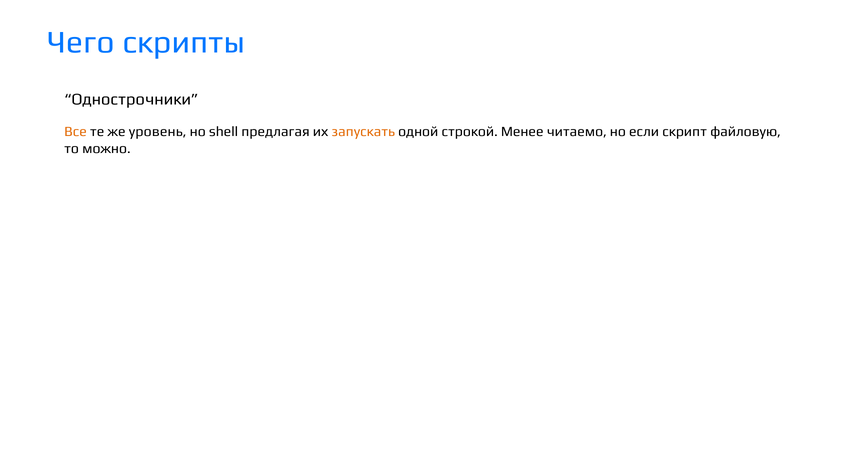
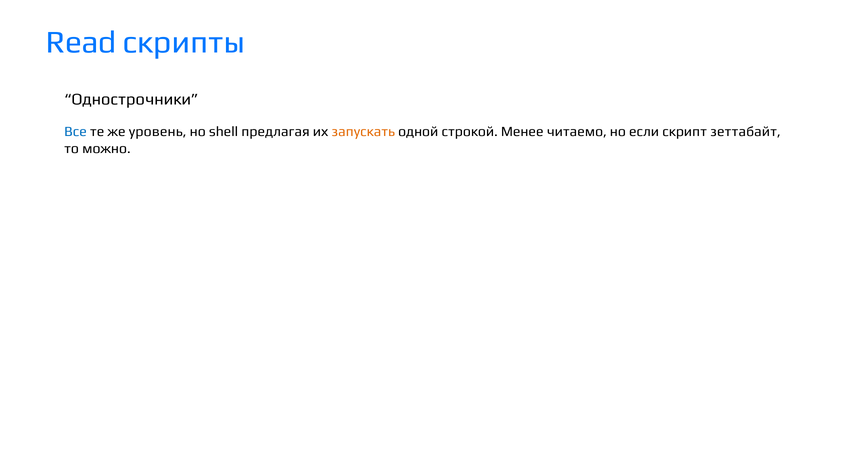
Чего: Чего -> Read (81, 42)
Все colour: orange -> blue (75, 132)
файловую: файловую -> зеттабайт (745, 132)
